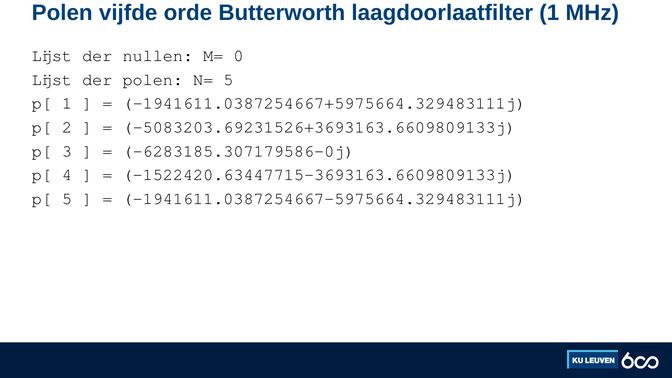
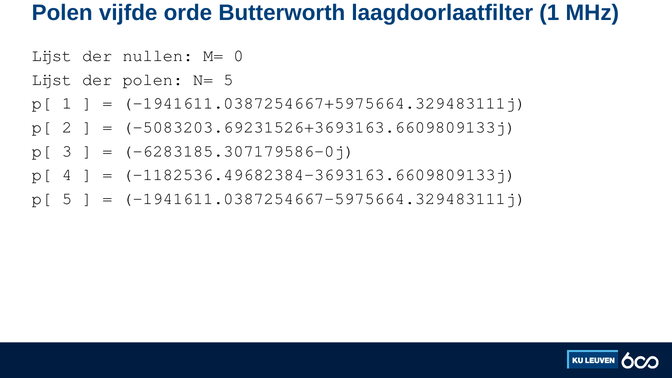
-1522420.63447715-3693163.6609809133j: -1522420.63447715-3693163.6609809133j -> -1182536.49682384-3693163.6609809133j (319, 175)
